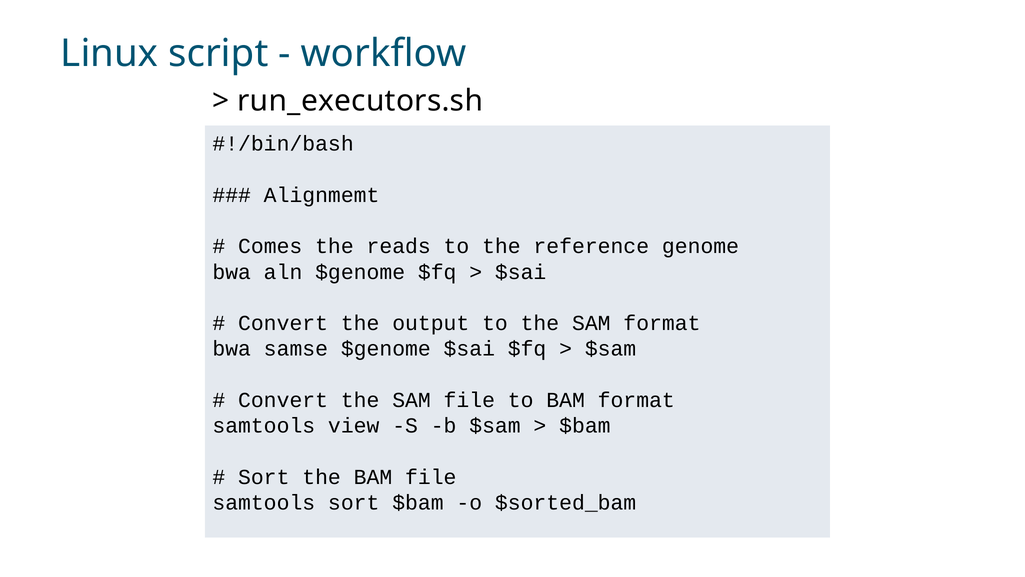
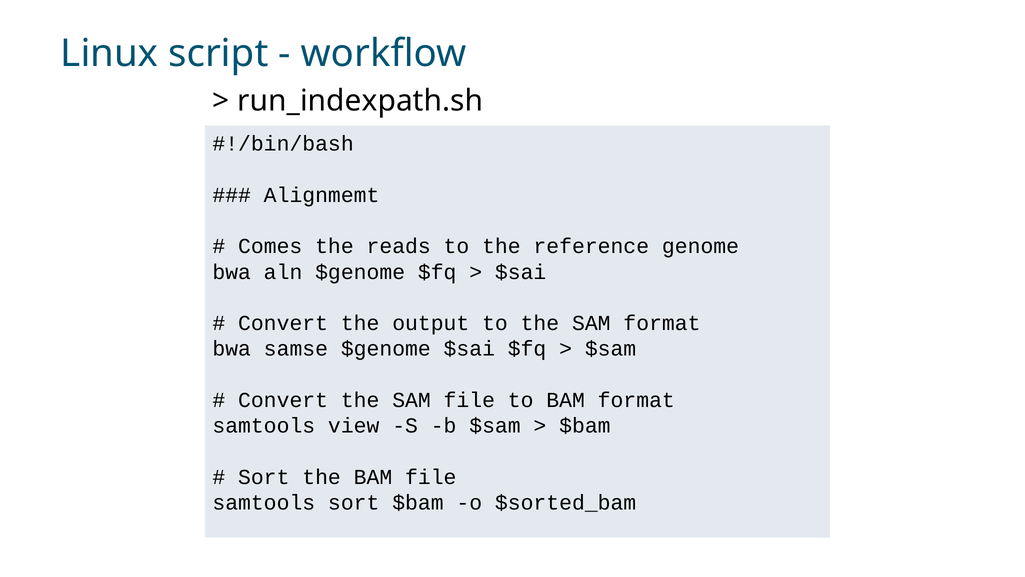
run_executors.sh: run_executors.sh -> run_indexpath.sh (360, 101)
